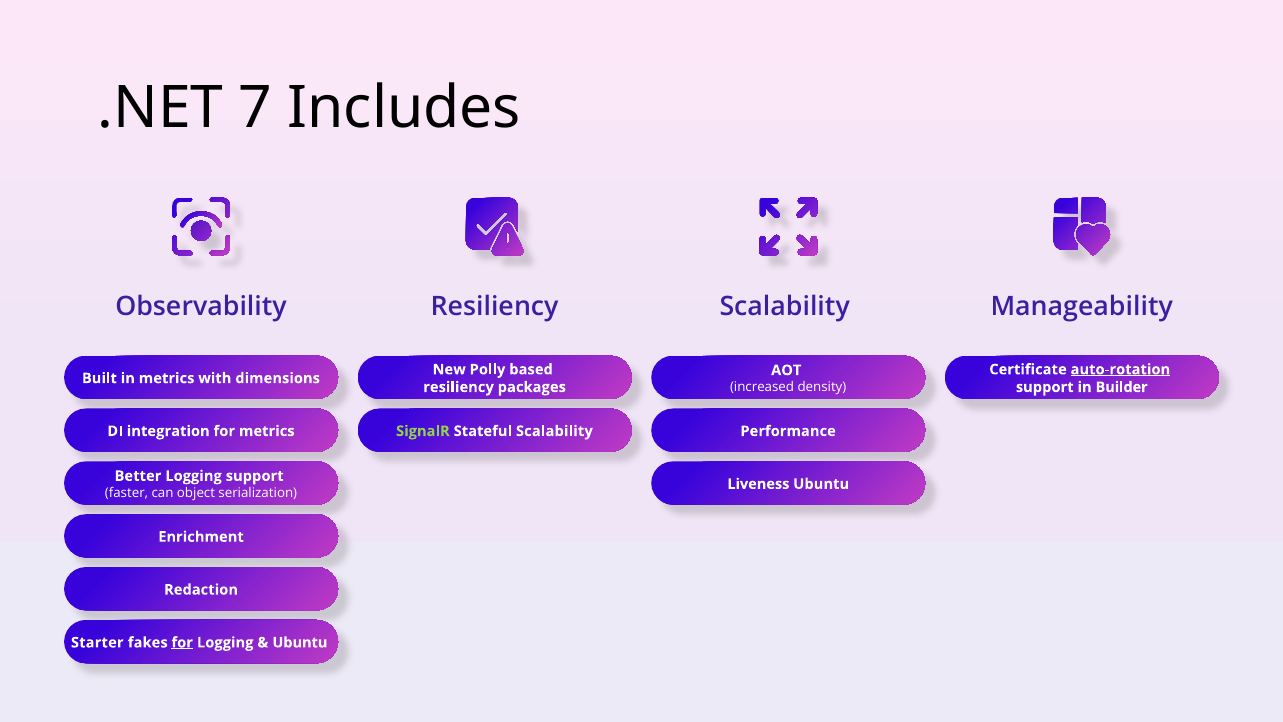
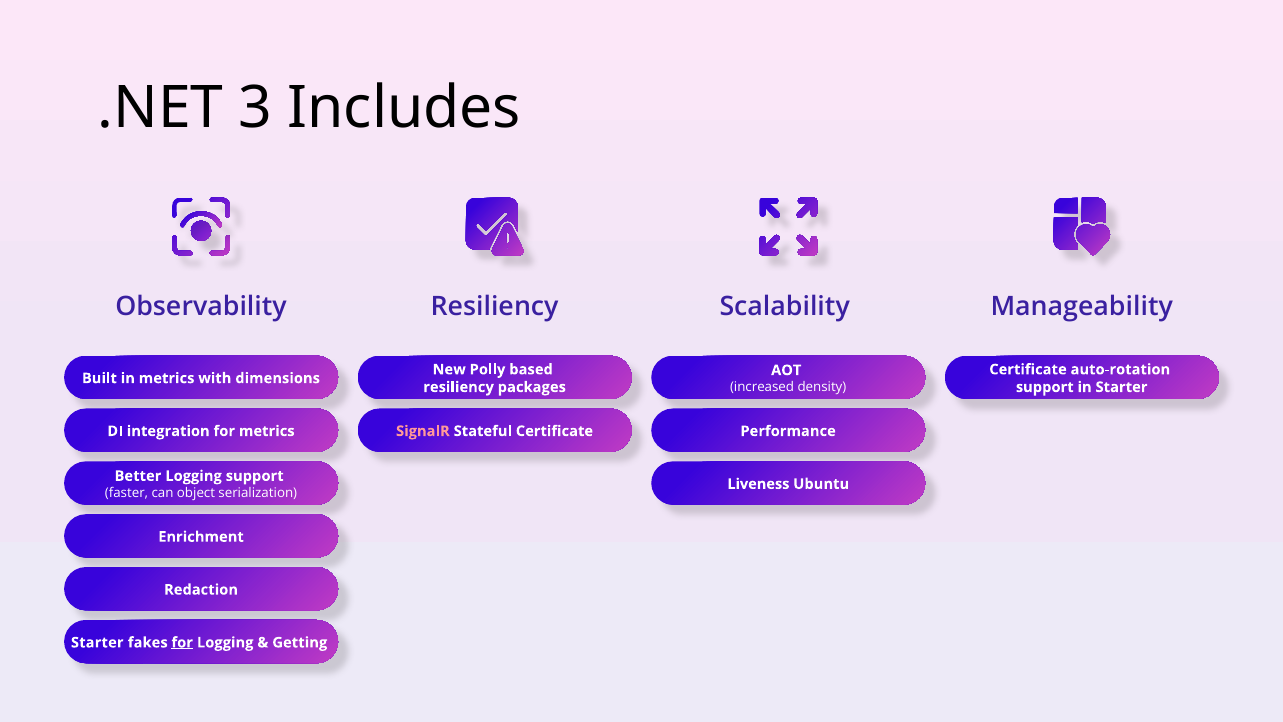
7: 7 -> 3 (256, 108)
auto-rotation underline: present -> none (1120, 369)
in Builder: Builder -> Starter (1122, 387)
SignalR colour: light green -> pink (423, 431)
Stateful Scalability: Scalability -> Certificate (554, 431)
Ubuntu: Ubuntu -> Getting (300, 642)
